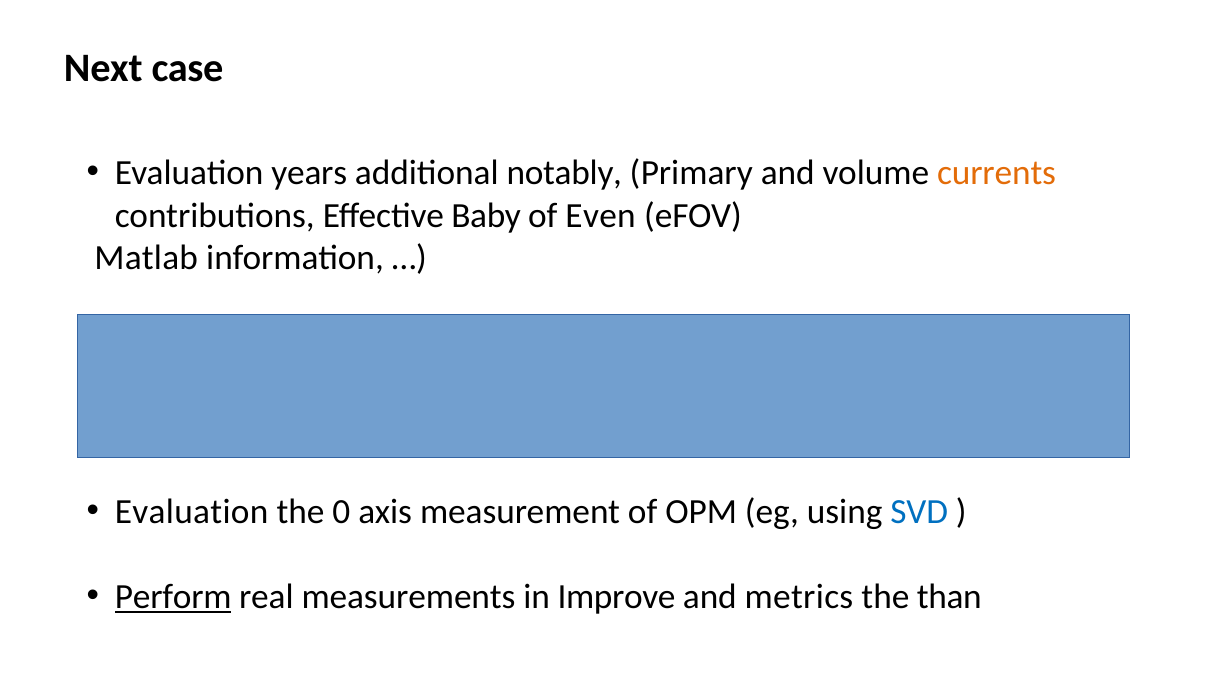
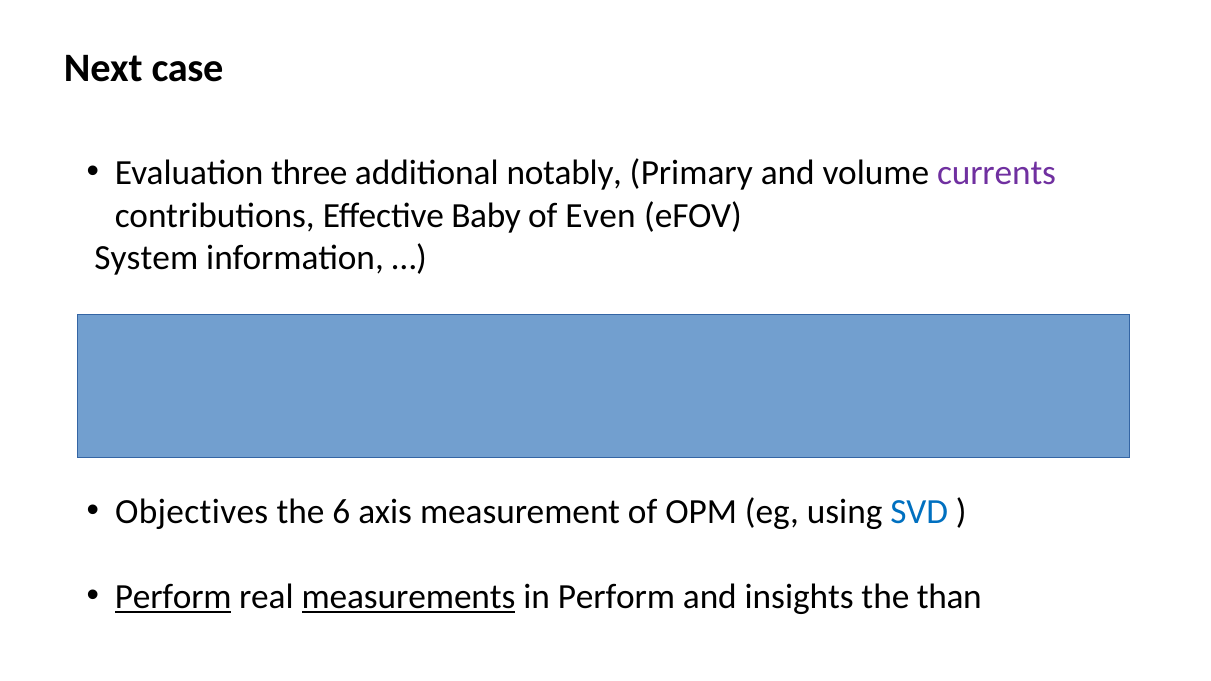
Evaluation years: years -> three (309, 173)
currents colour: orange -> purple (997, 173)
Matlab: Matlab -> System (146, 258)
Evaluation: Evaluation -> Objectives (192, 512)
0: 0 -> 6 (341, 512)
measurements underline: none -> present (409, 597)
in Improve: Improve -> Perform (616, 597)
metrics: metrics -> insights (799, 597)
